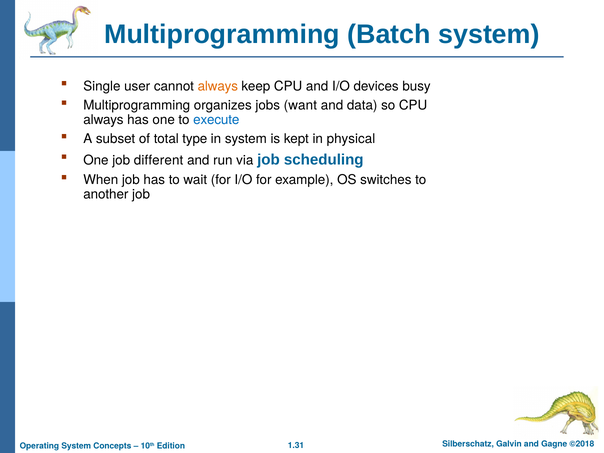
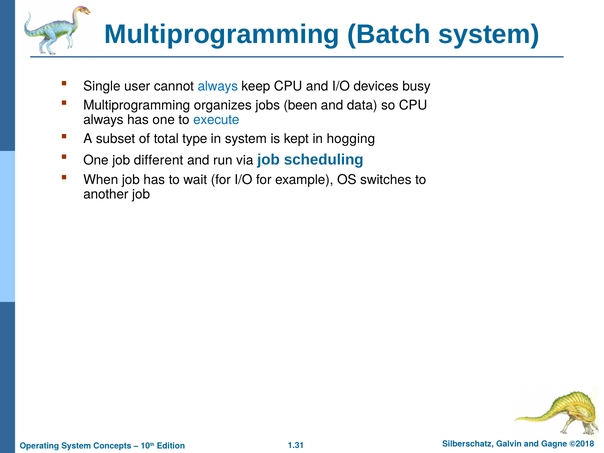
always colour: orange -> blue (218, 86)
want: want -> been (300, 105)
physical: physical -> hogging (351, 139)
